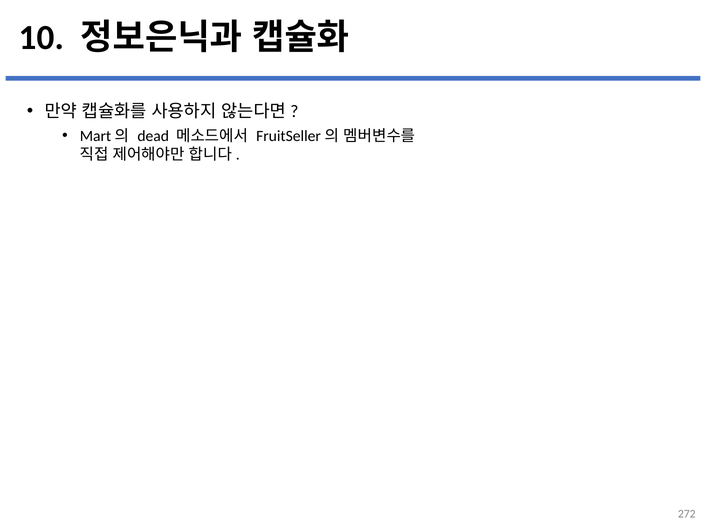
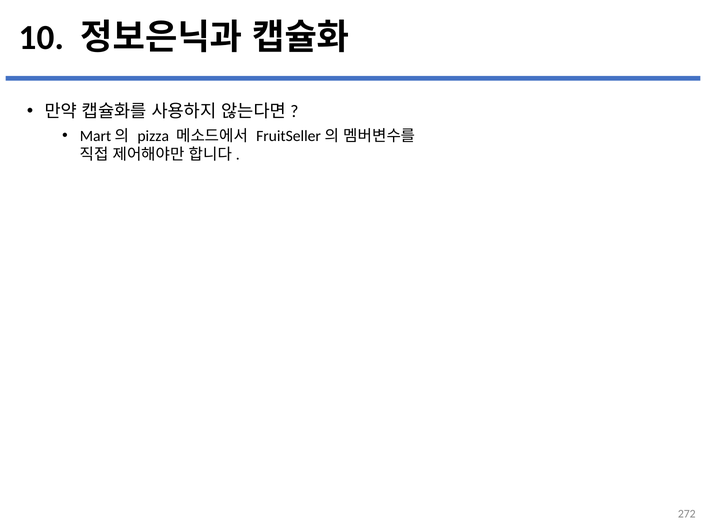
dead: dead -> pizza (153, 136)
